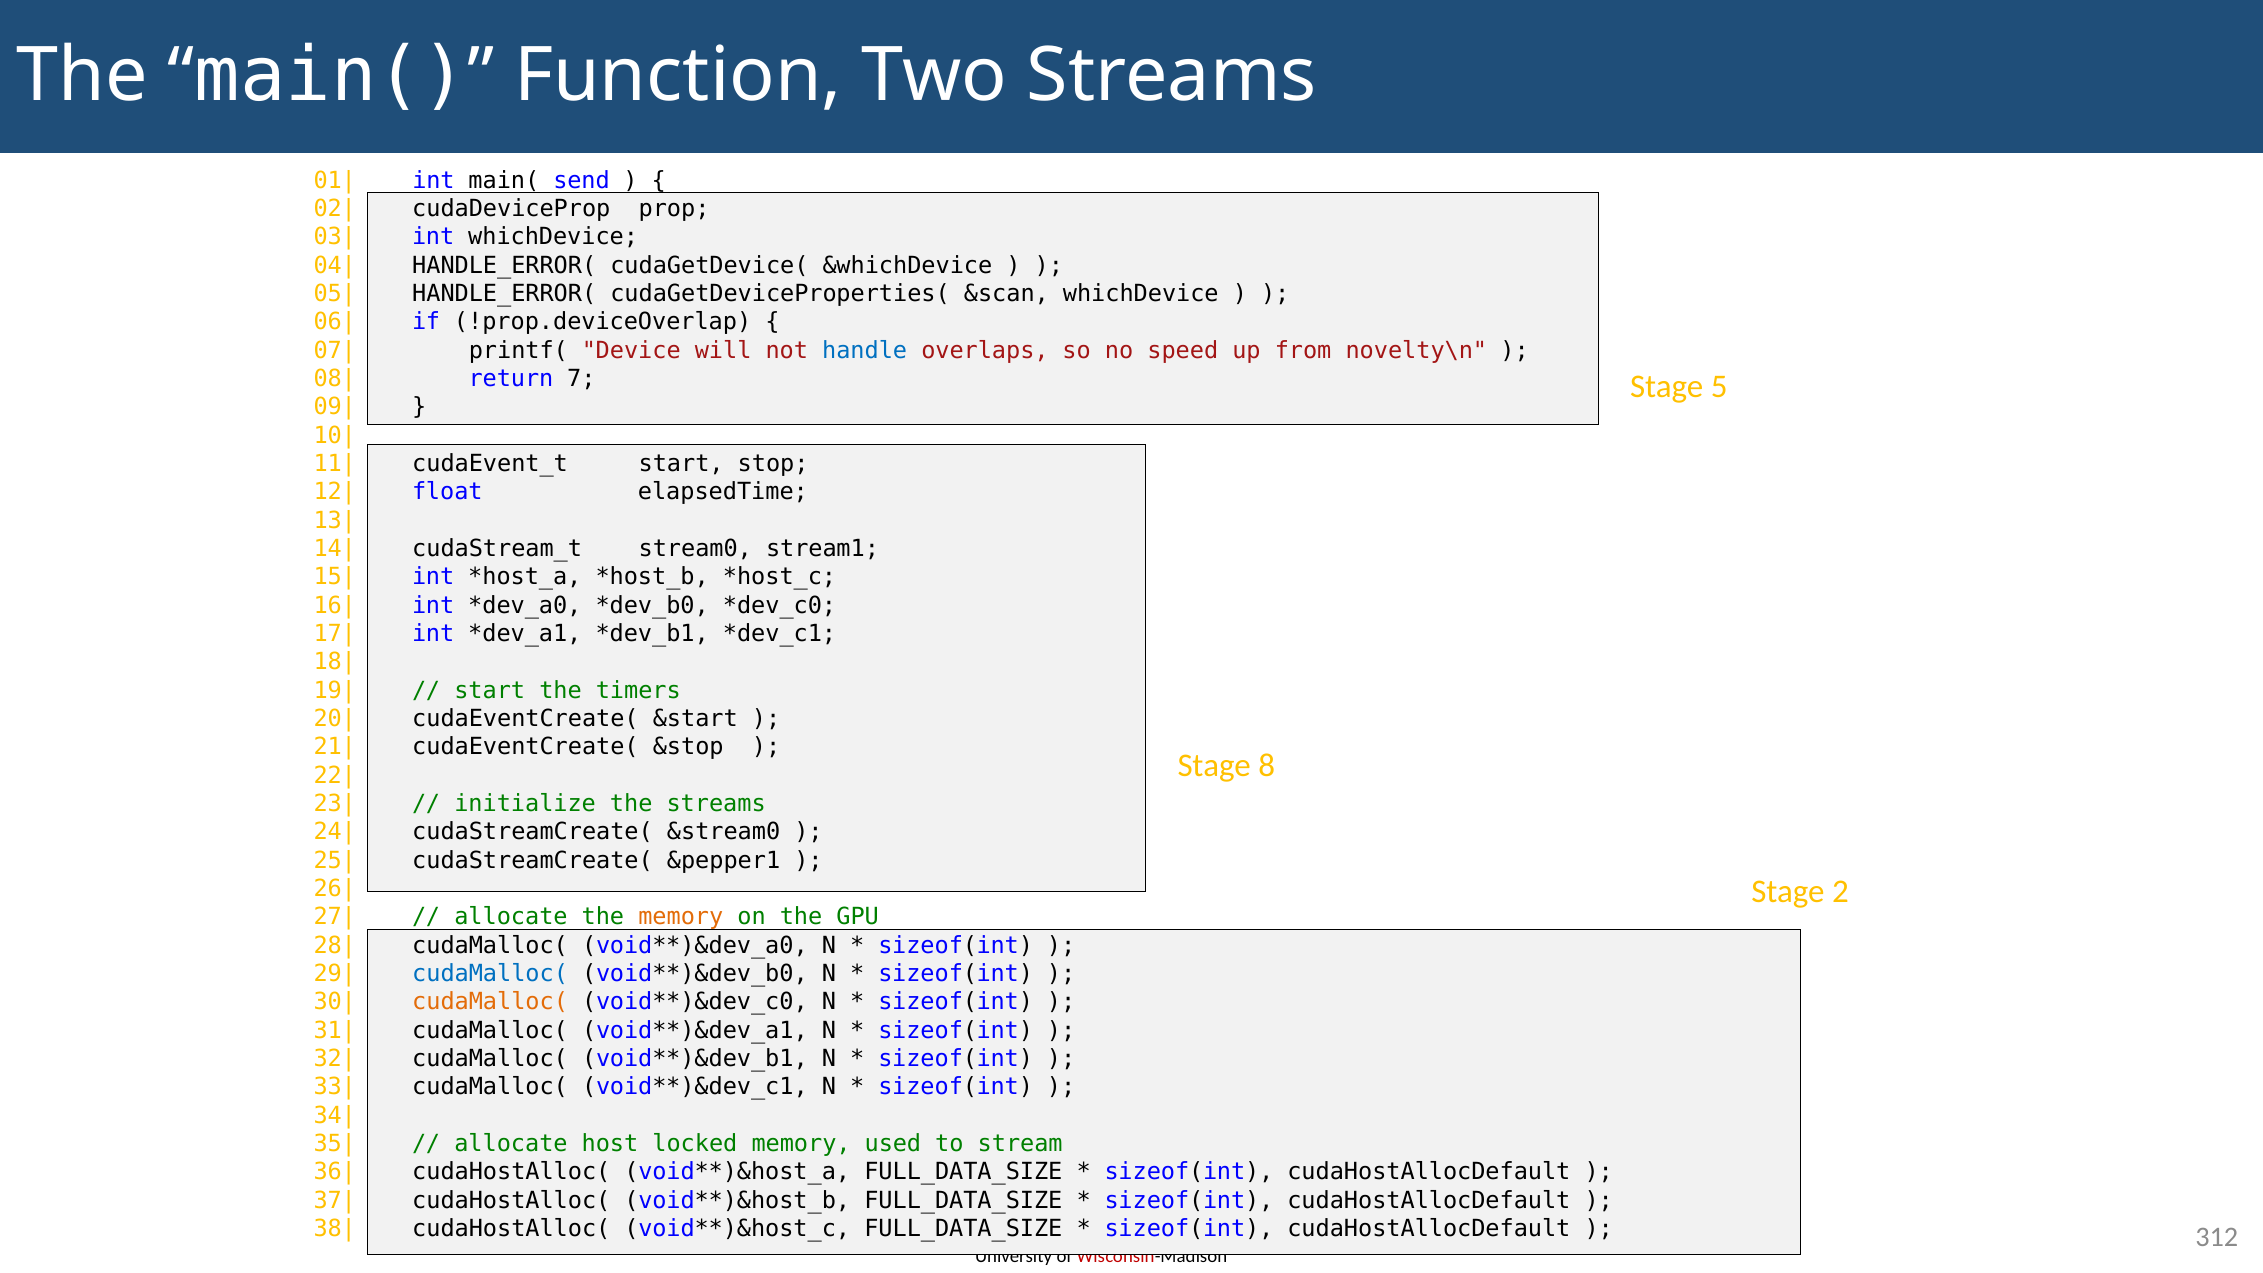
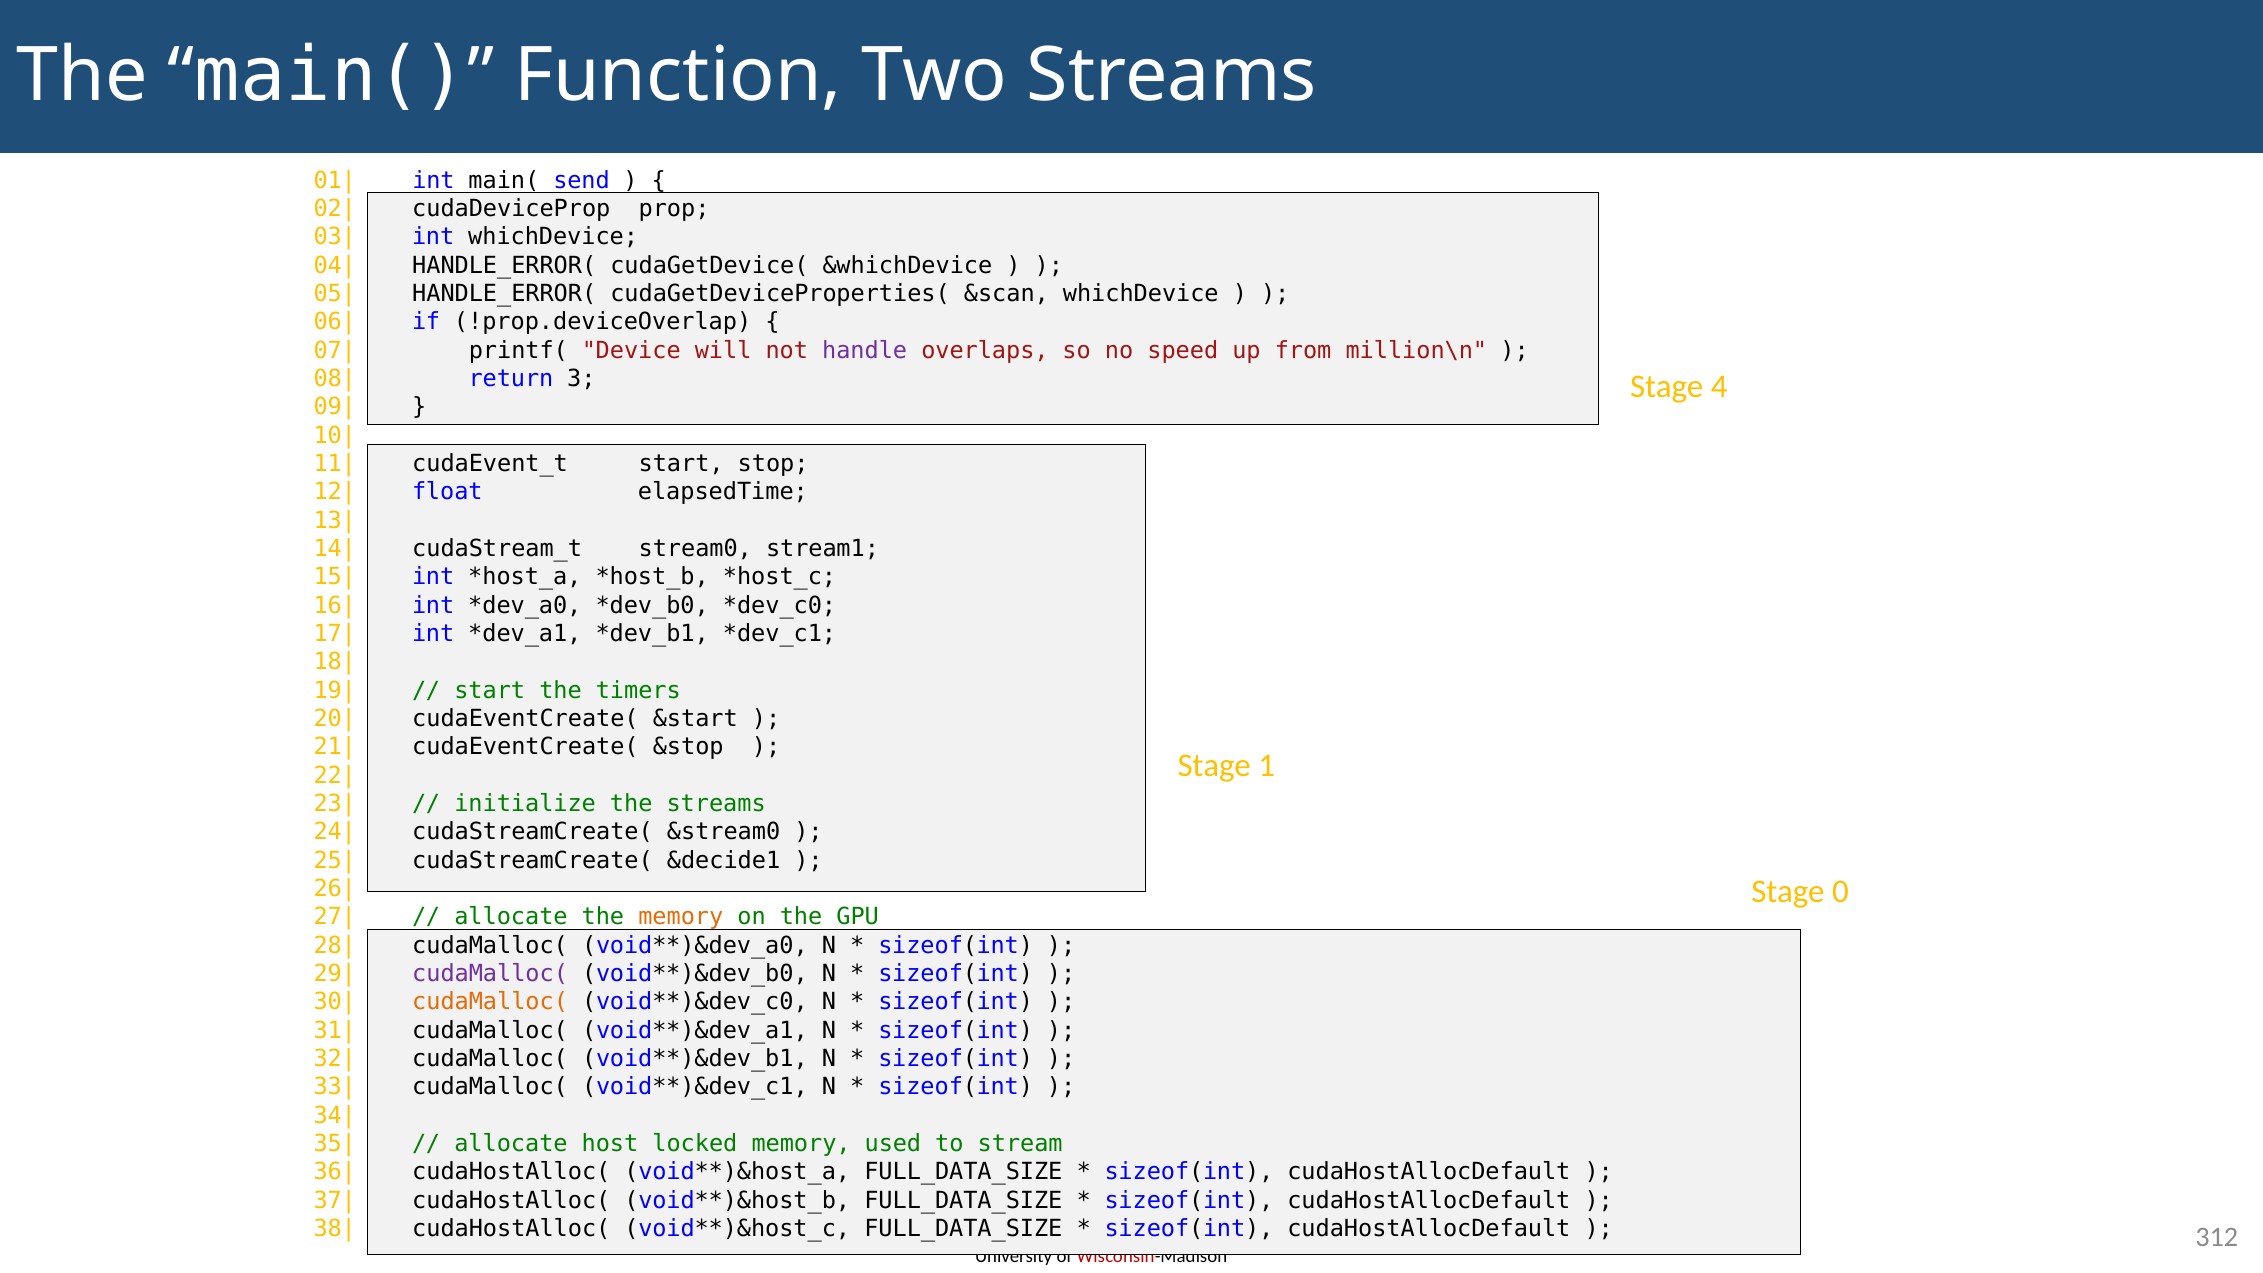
handle colour: blue -> purple (865, 350)
novelty\n: novelty\n -> million\n (1416, 350)
7: 7 -> 3 (581, 379)
5: 5 -> 4 (1719, 387)
8: 8 -> 1 (1267, 766)
&pepper1: &pepper1 -> &decide1 (724, 860)
2: 2 -> 0 (1841, 892)
cudaMalloc( colour: blue -> purple (490, 974)
